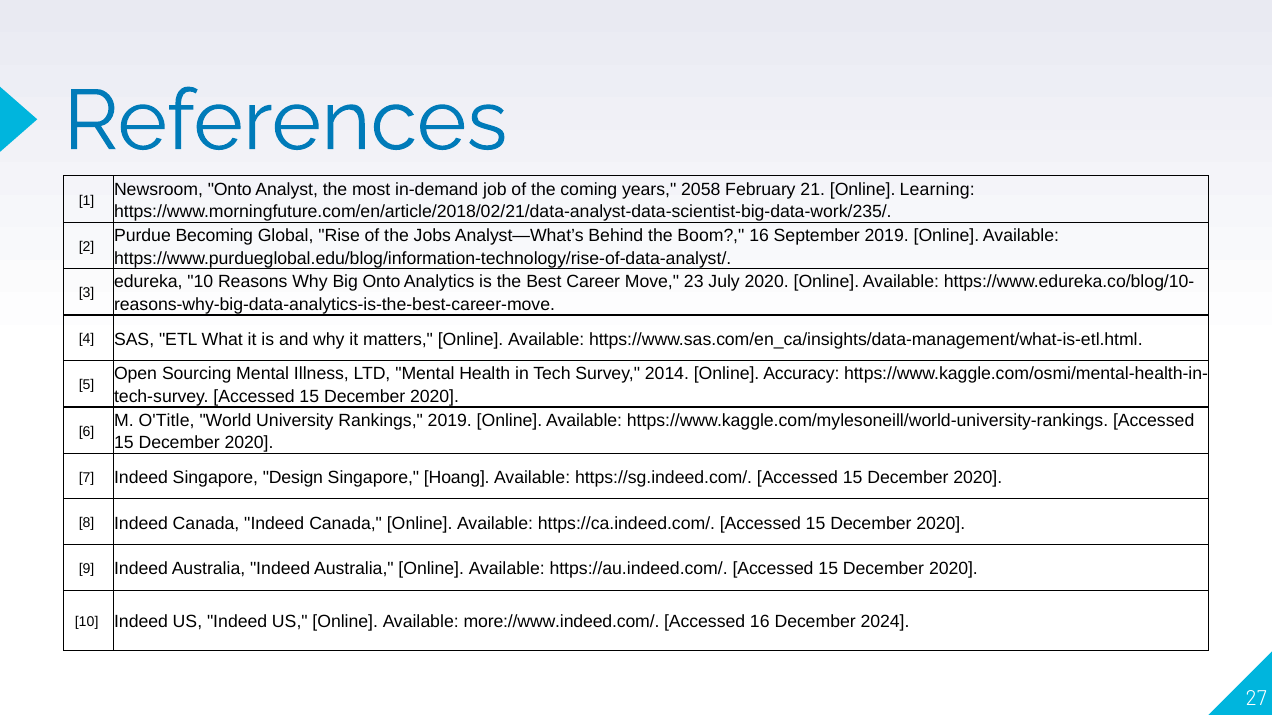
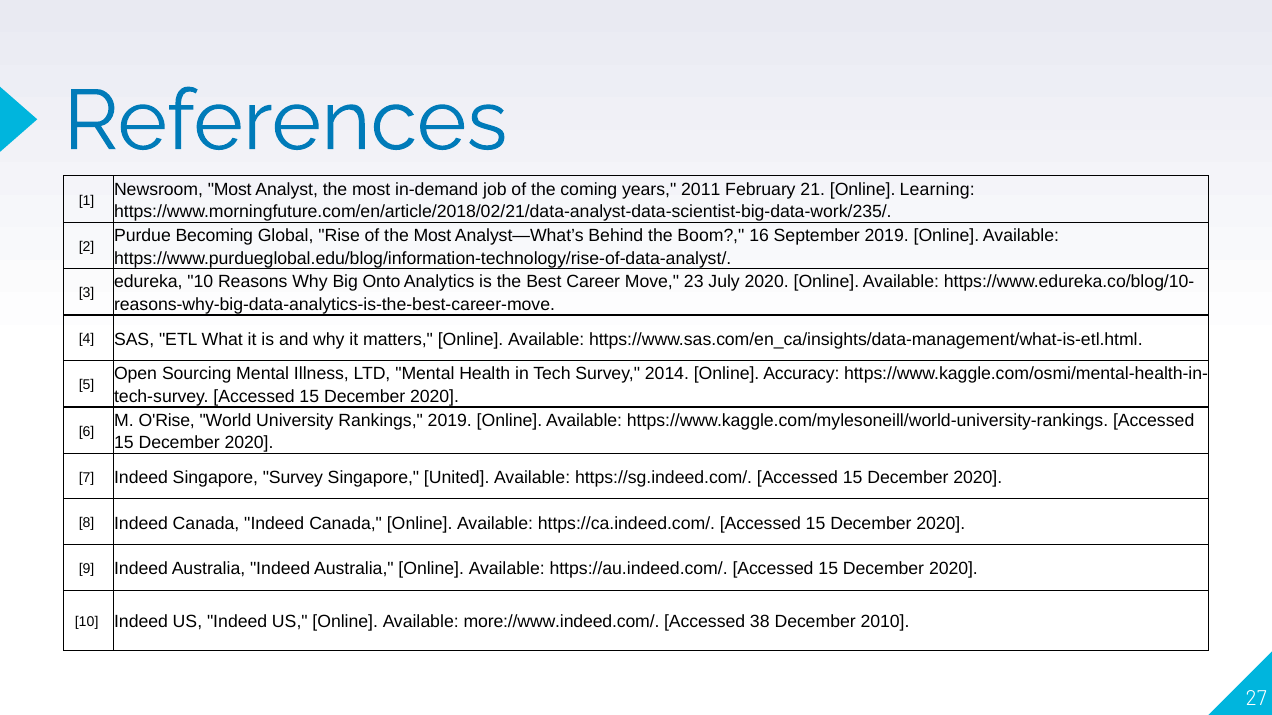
Newsroom Onto: Onto -> Most (230, 189)
2058: 2058 -> 2011 (701, 189)
of the Jobs: Jobs -> Most (432, 236)
O'Title: O'Title -> O'Rise (167, 421)
Singapore Design: Design -> Survey (293, 478)
Hoang: Hoang -> United (457, 478)
Accessed 16: 16 -> 38 (760, 623)
2024: 2024 -> 2010 (885, 623)
